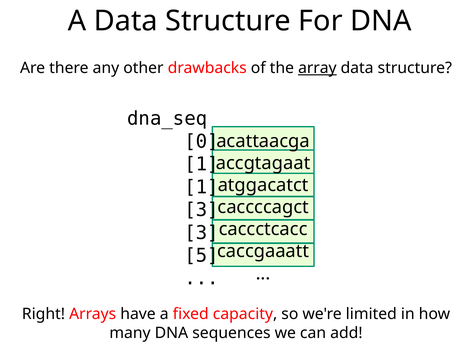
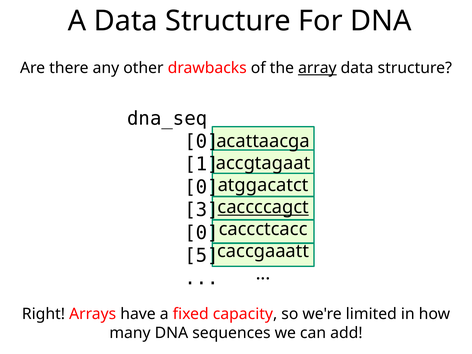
1: 1 -> 0 (202, 187)
caccccagct underline: none -> present (263, 207)
3: 3 -> 0 (202, 233)
